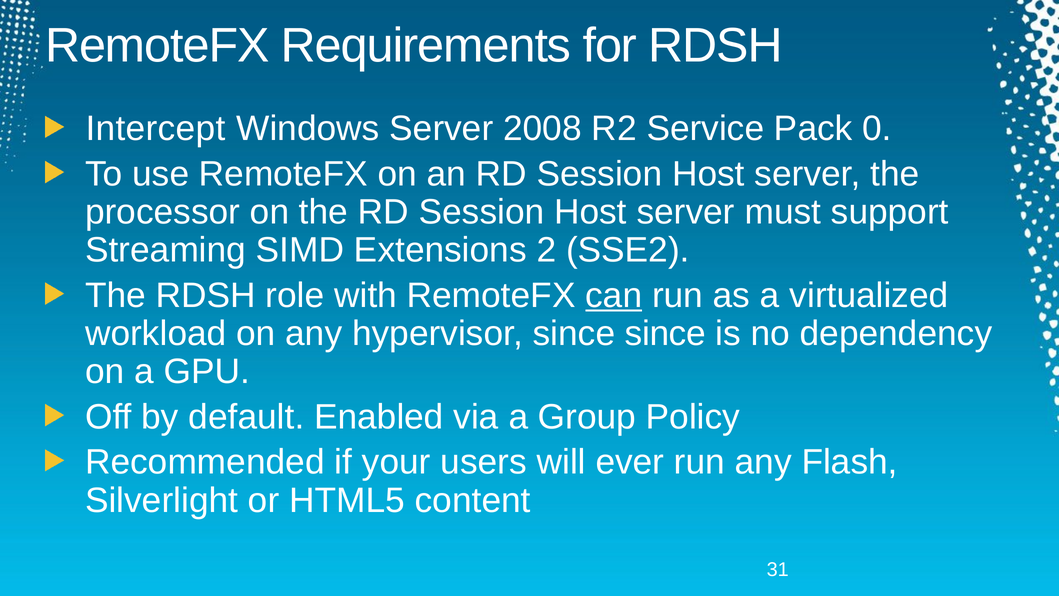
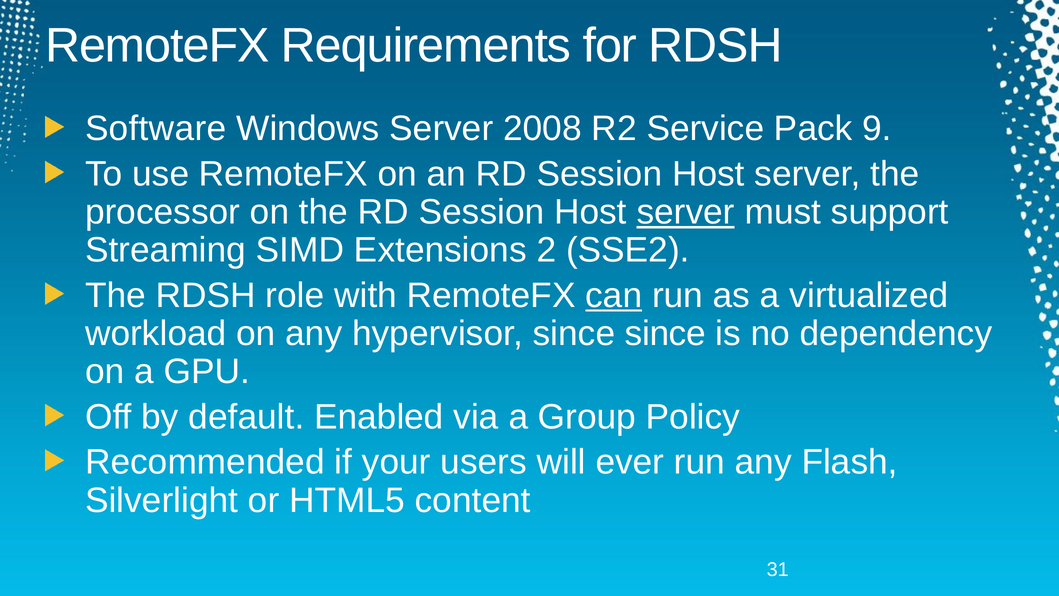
Intercept: Intercept -> Software (156, 129)
0: 0 -> 9 (877, 129)
server underline: none -> present (686, 212)
